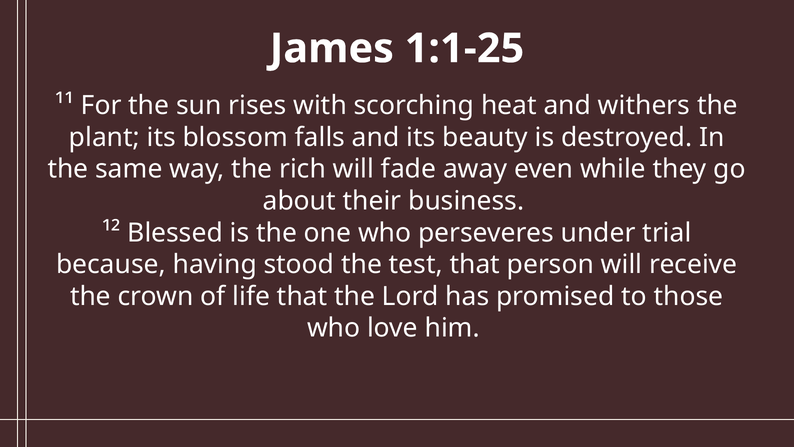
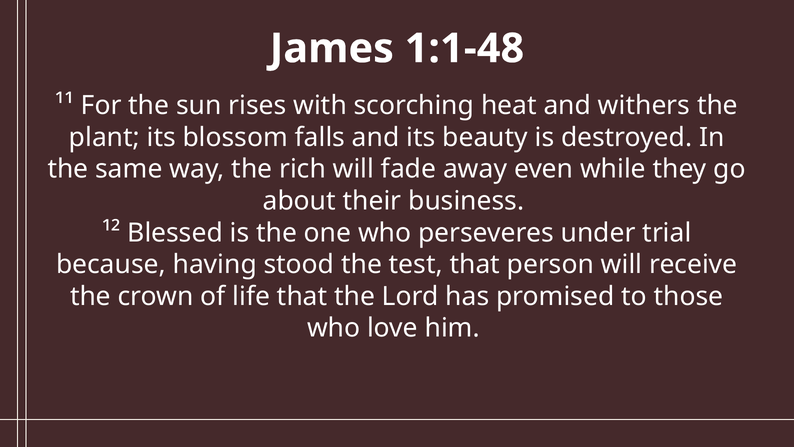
1:1-25: 1:1-25 -> 1:1-48 (464, 49)
